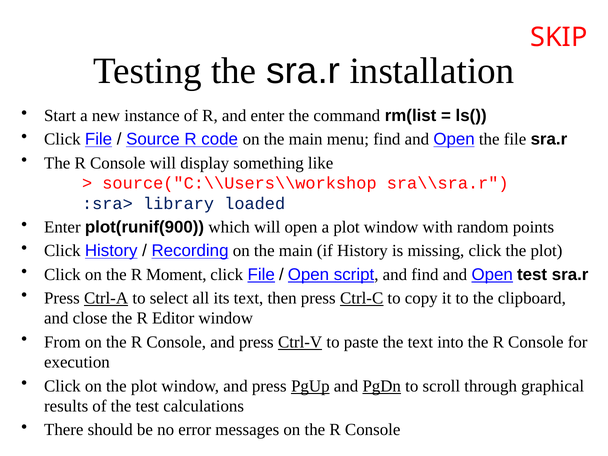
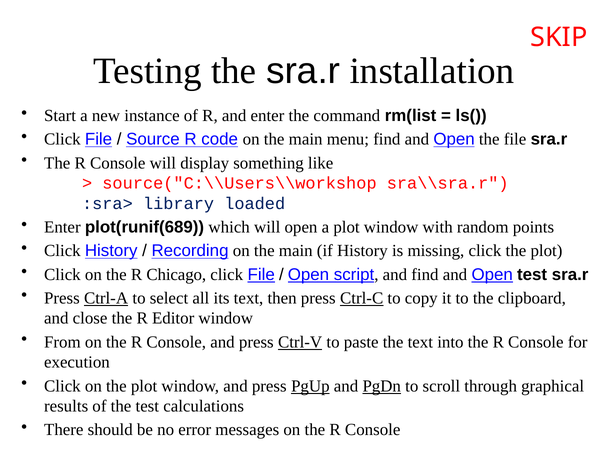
plot(runif(900: plot(runif(900 -> plot(runif(689 (145, 227)
Moment: Moment -> Chicago (176, 274)
